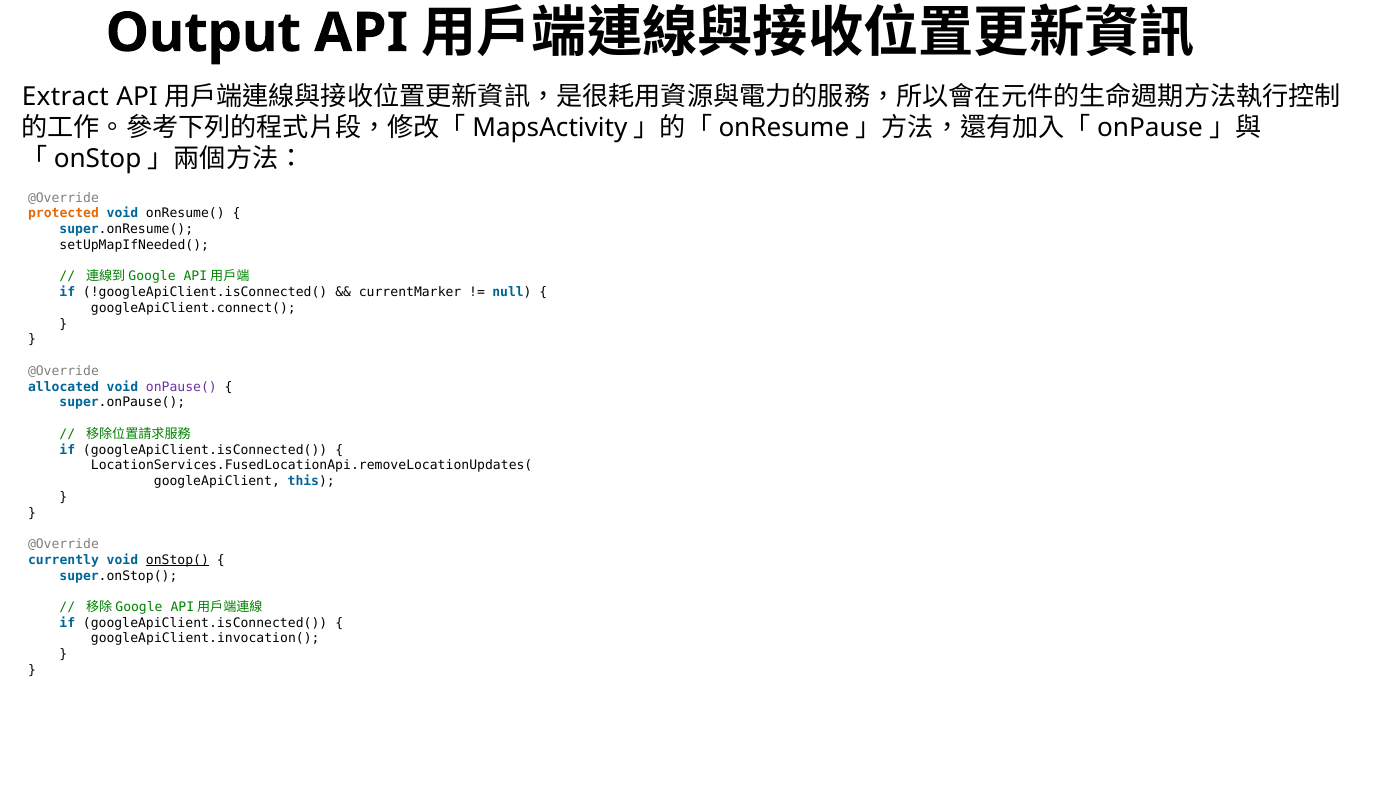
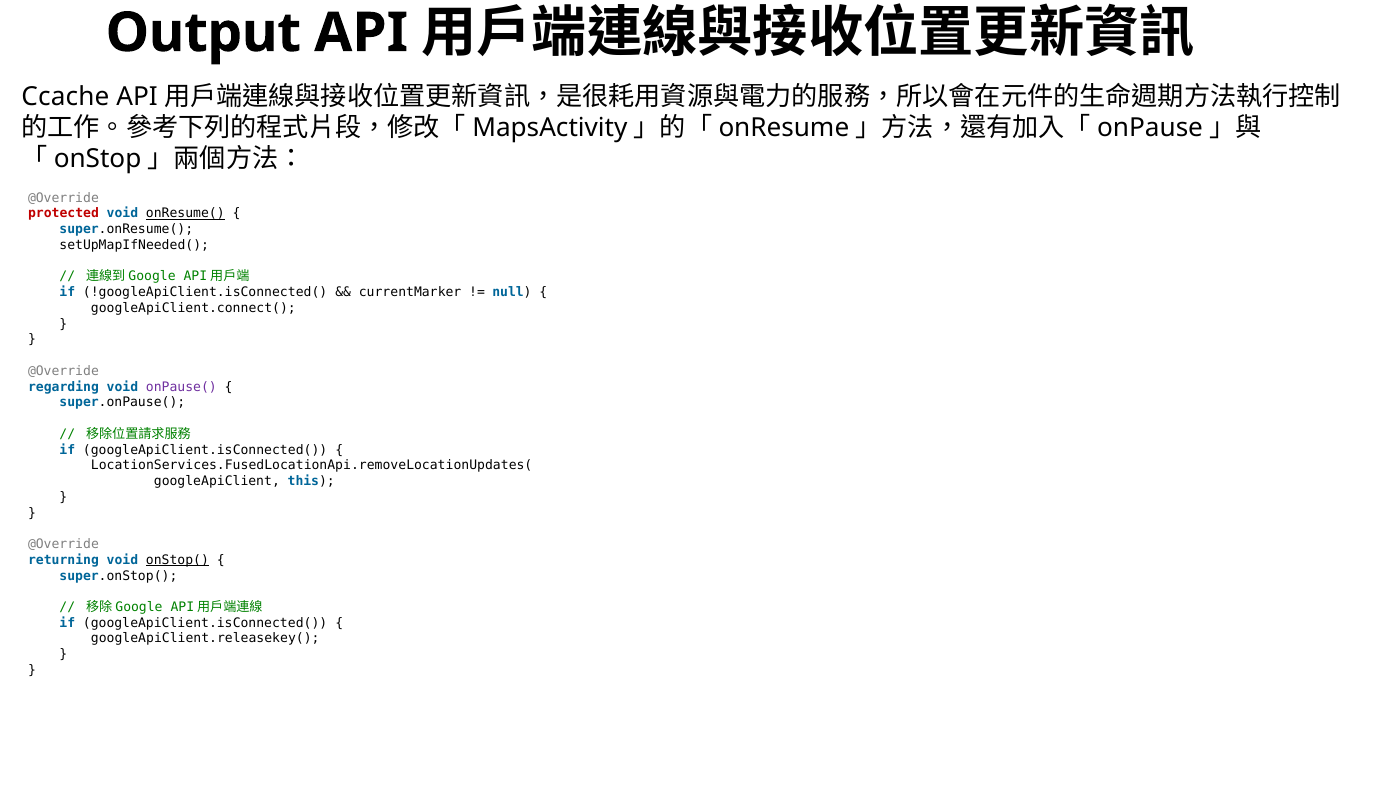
Extract: Extract -> Ccache (65, 96)
protected colour: orange -> red (63, 214)
onResume( underline: none -> present (185, 214)
allocated: allocated -> regarding (63, 387)
currently: currently -> returning (63, 560)
googleApiClient.invocation(: googleApiClient.invocation( -> googleApiClient.releasekey( (205, 638)
